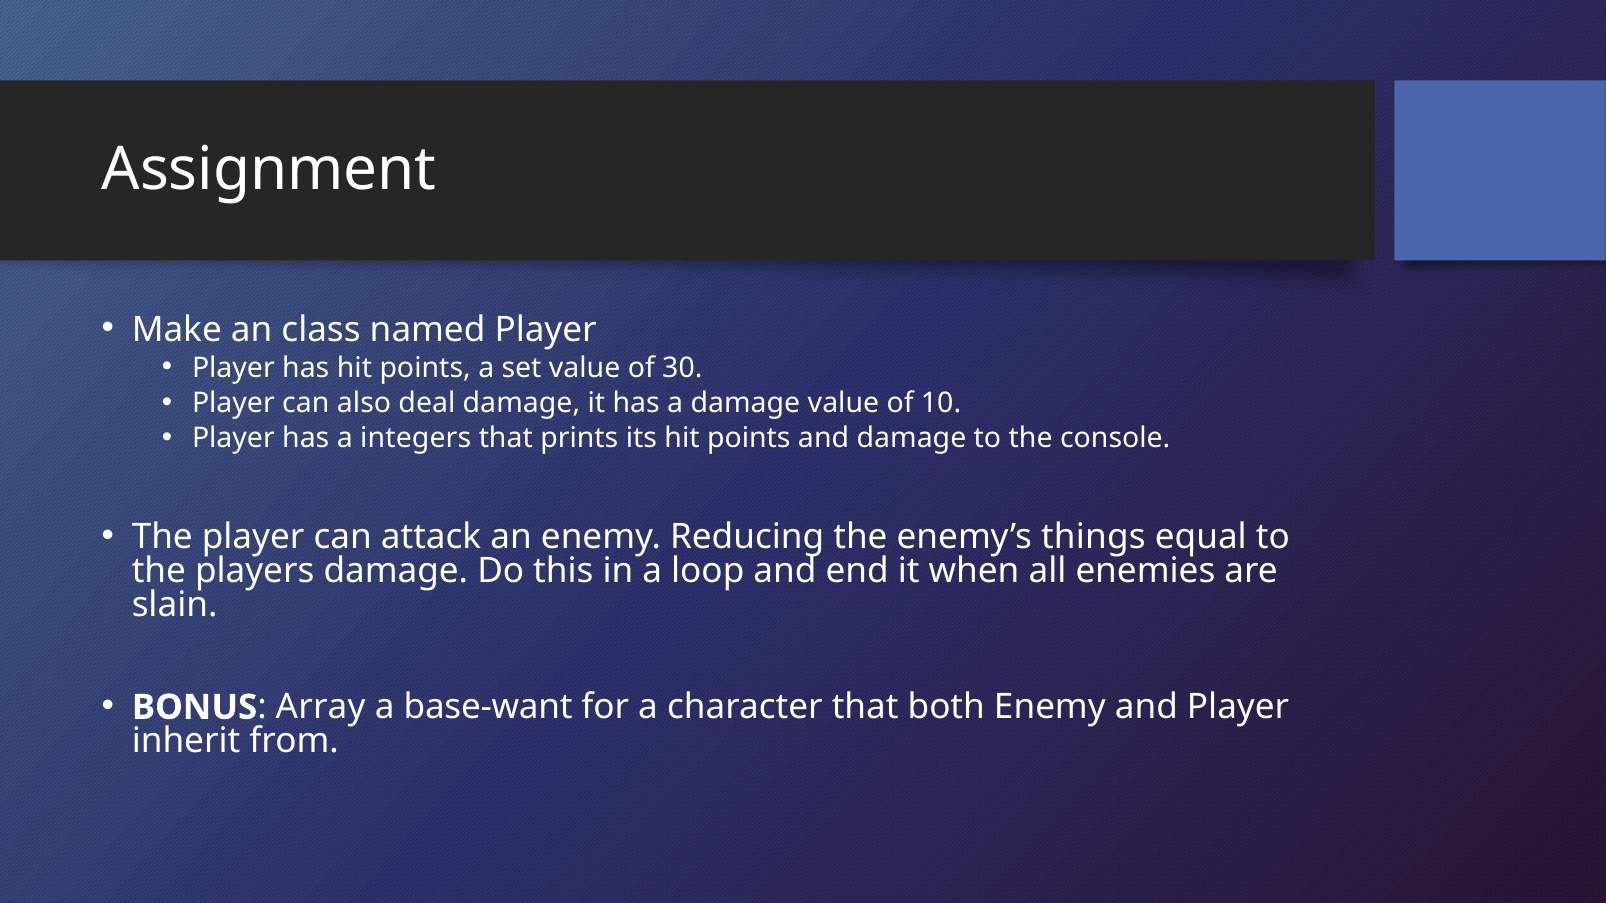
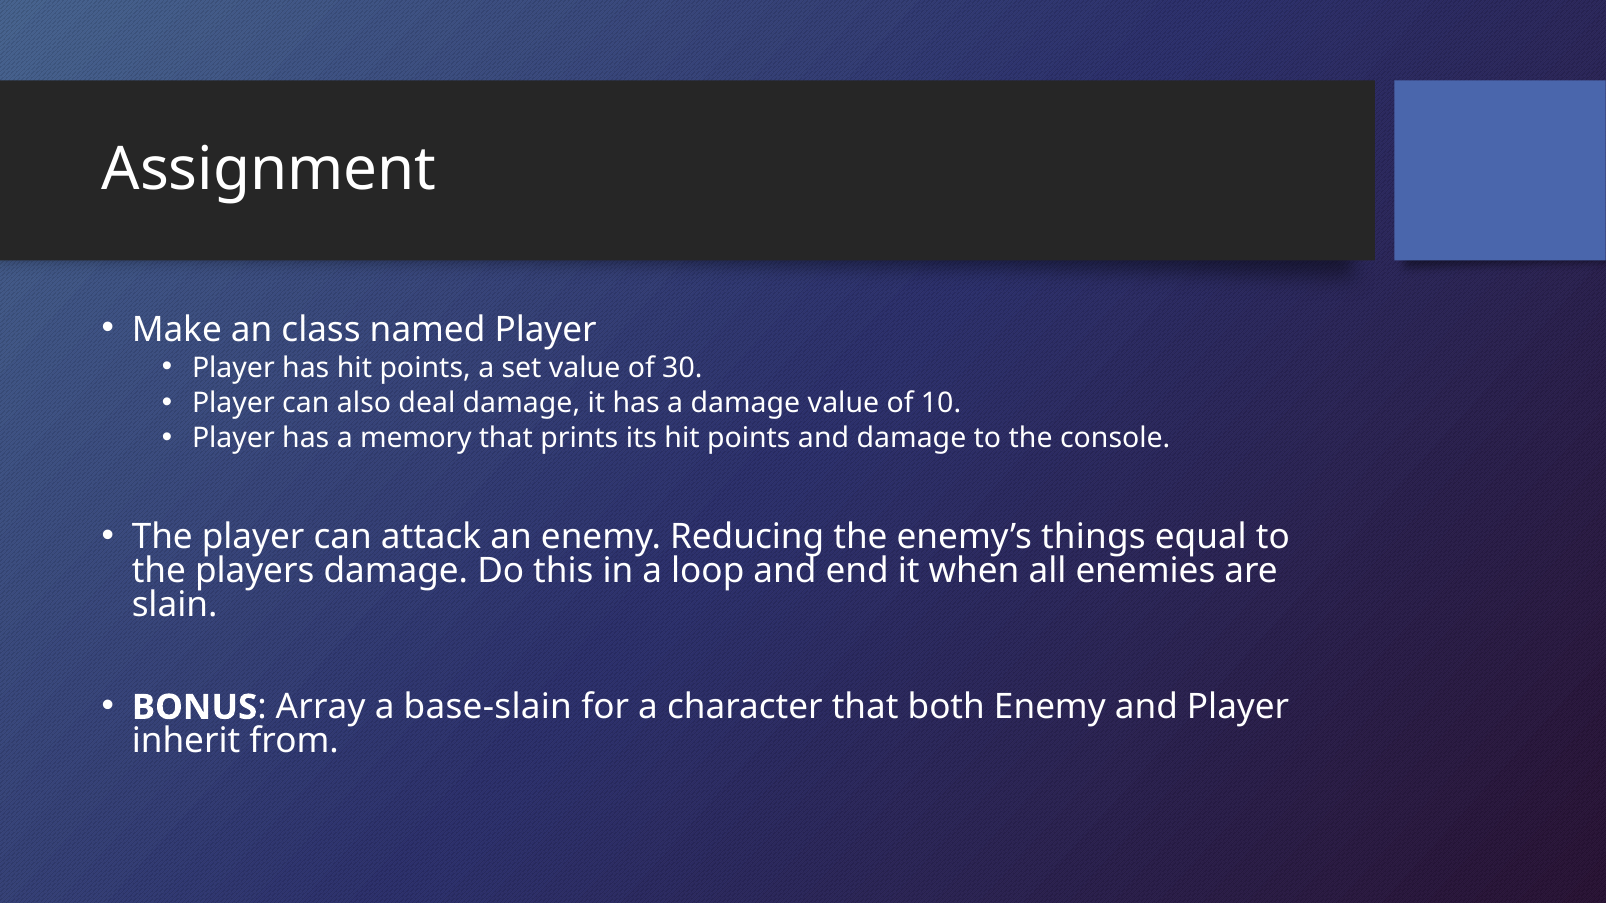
integers: integers -> memory (416, 438)
base-want: base-want -> base-slain (488, 708)
